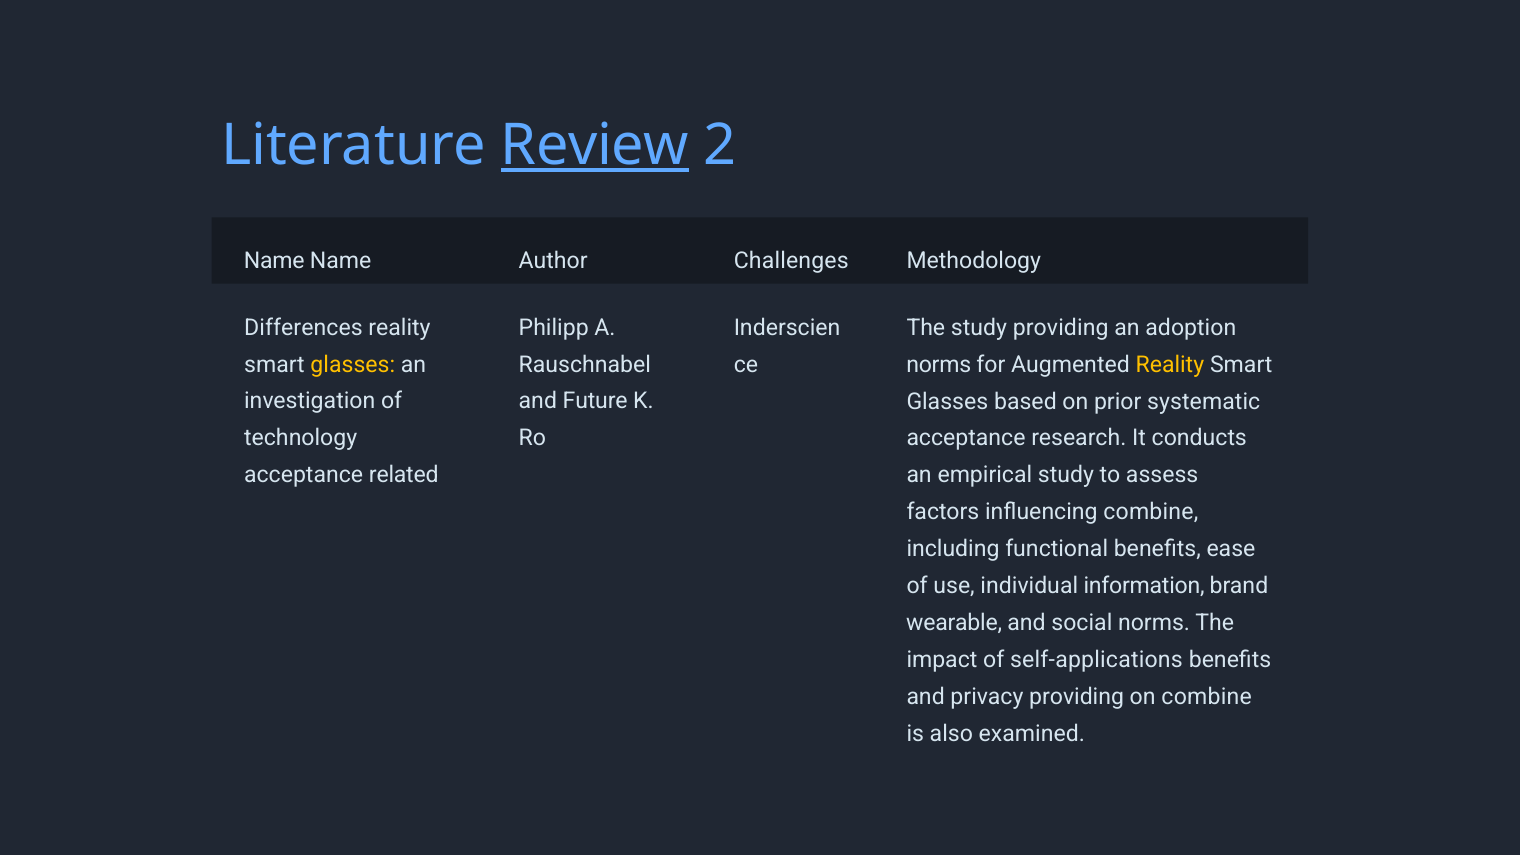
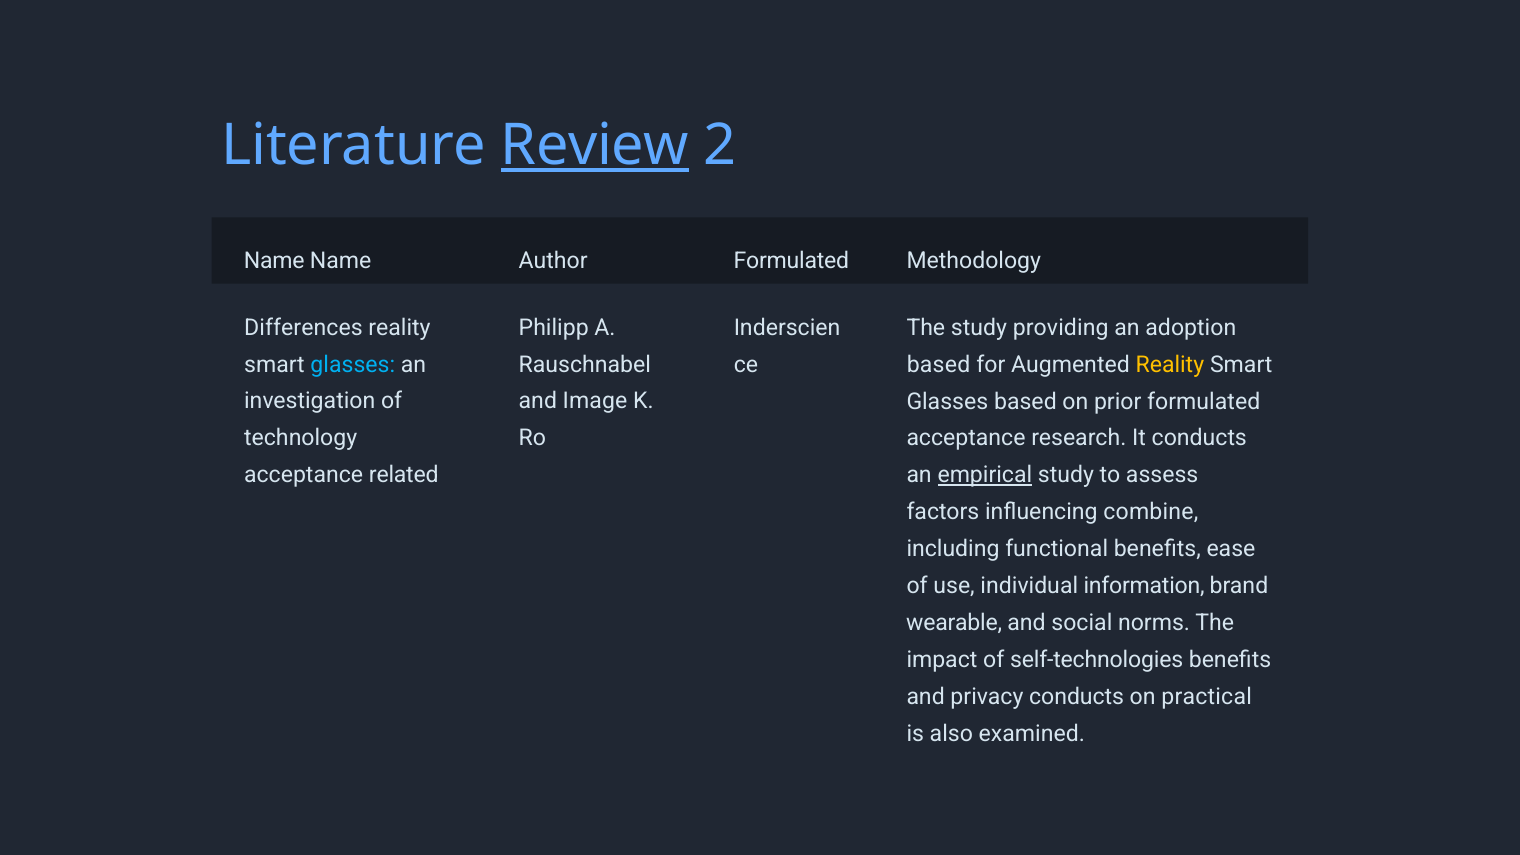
Author Challenges: Challenges -> Formulated (791, 261)
glasses colour: yellow -> light blue (353, 364)
norms: norms -> based (939, 364)
Future: Future -> Image (595, 401)
prior systematic: systematic -> formulated (1204, 401)
empirical underline: none -> present (985, 475)
self-applications: self-applications -> self-technologies (1097, 660)
privacy providing: providing -> conducts (1077, 697)
on combine: combine -> practical (1207, 697)
